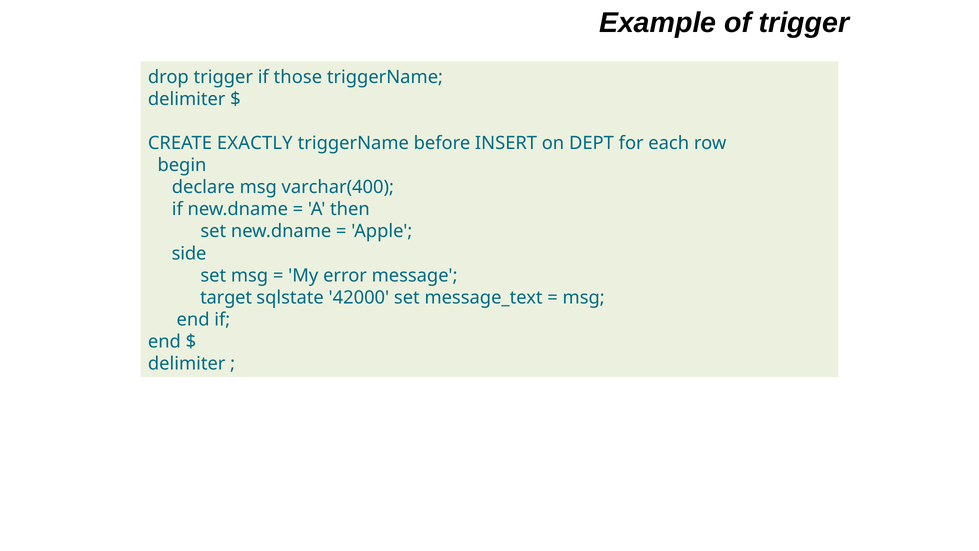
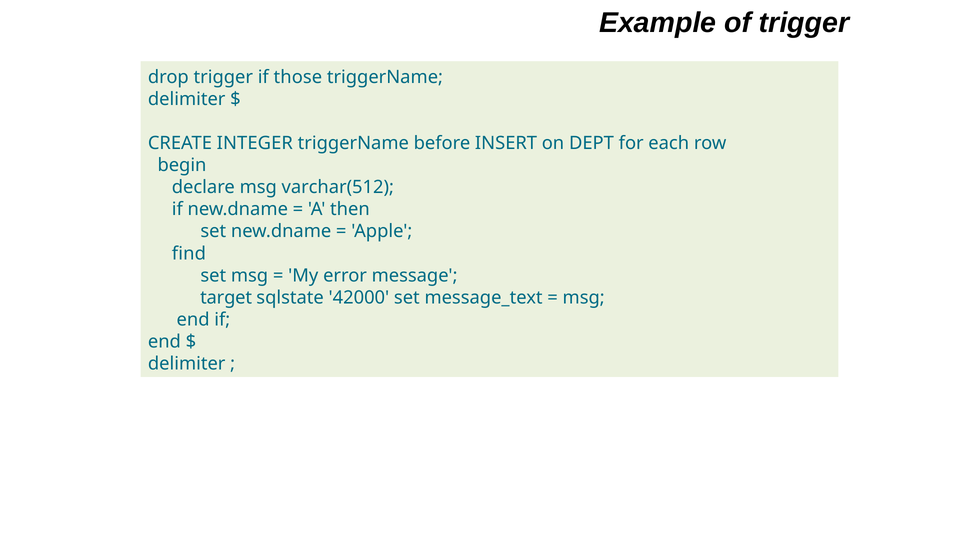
EXACTLY: EXACTLY -> INTEGER (255, 143)
varchar(400: varchar(400 -> varchar(512 (338, 187)
side: side -> find (189, 253)
